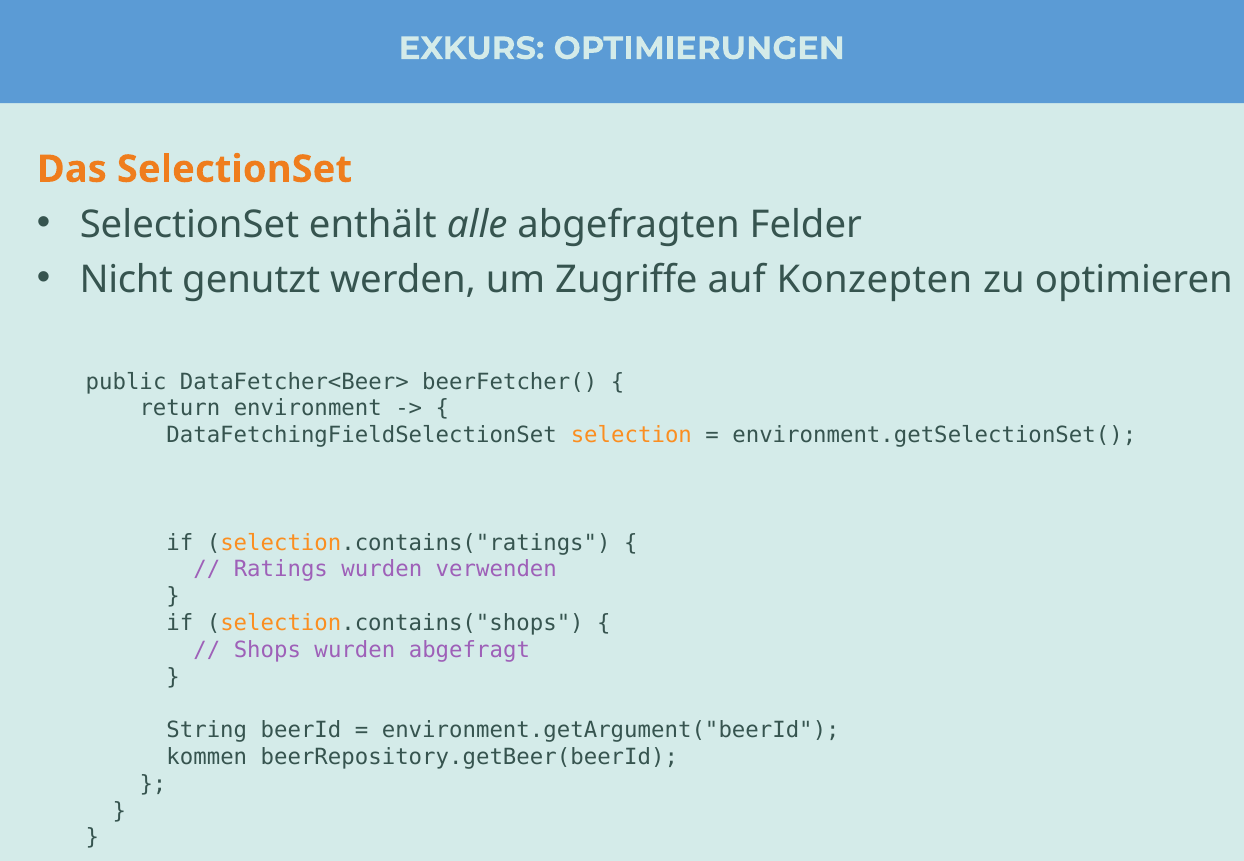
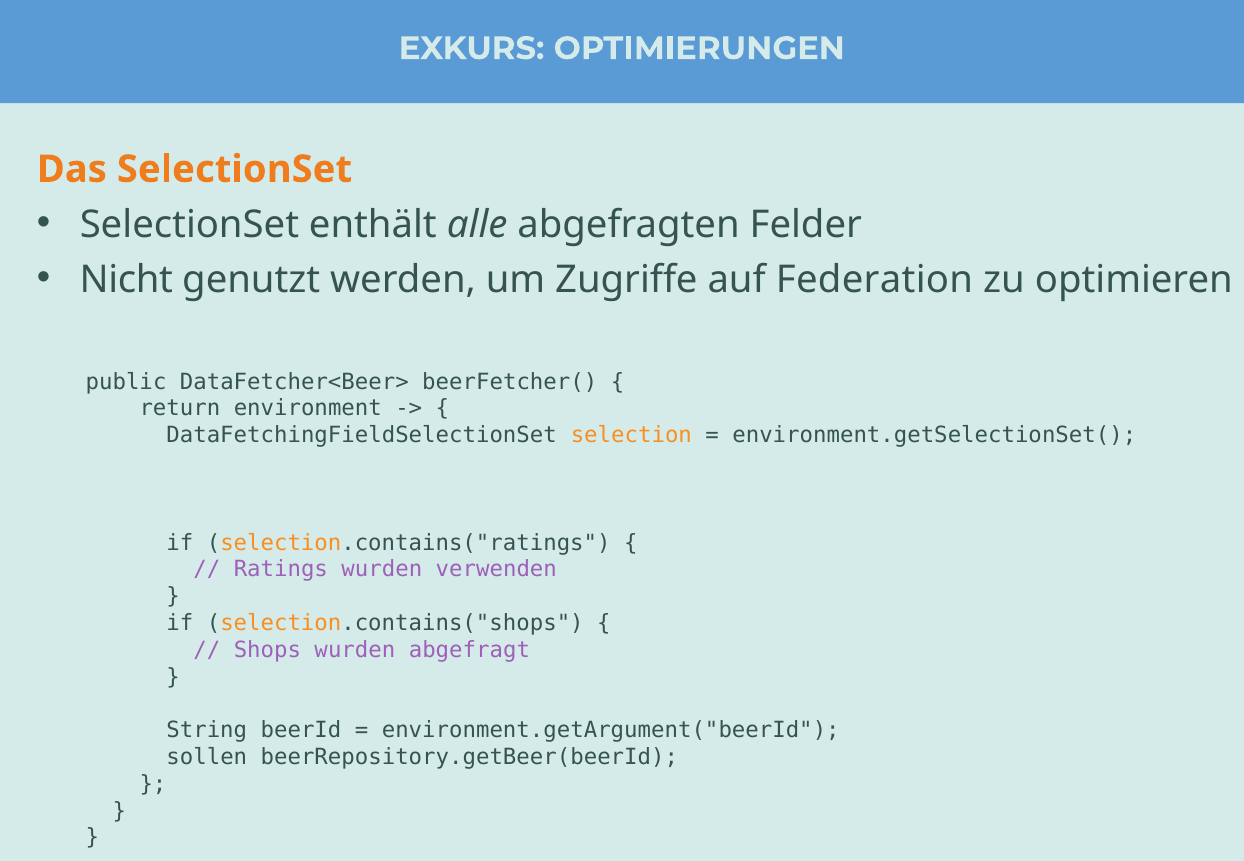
Konzepten: Konzepten -> Federation (874, 280)
kommen: kommen -> sollen (207, 757)
